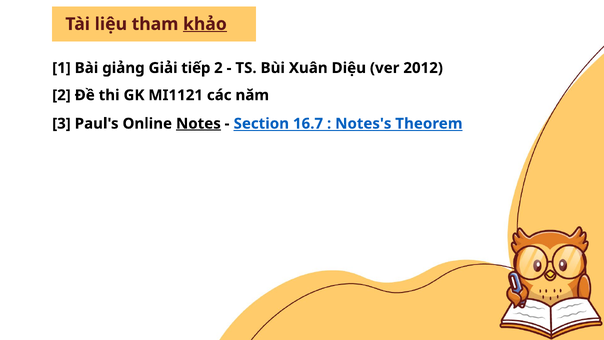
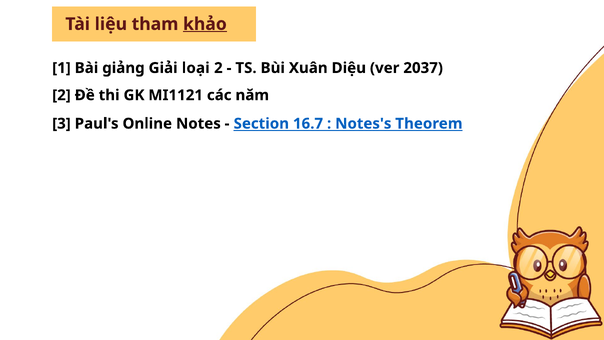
tiếp: tiếp -> loại (196, 68)
2012: 2012 -> 2037 (423, 68)
Notes underline: present -> none (198, 124)
